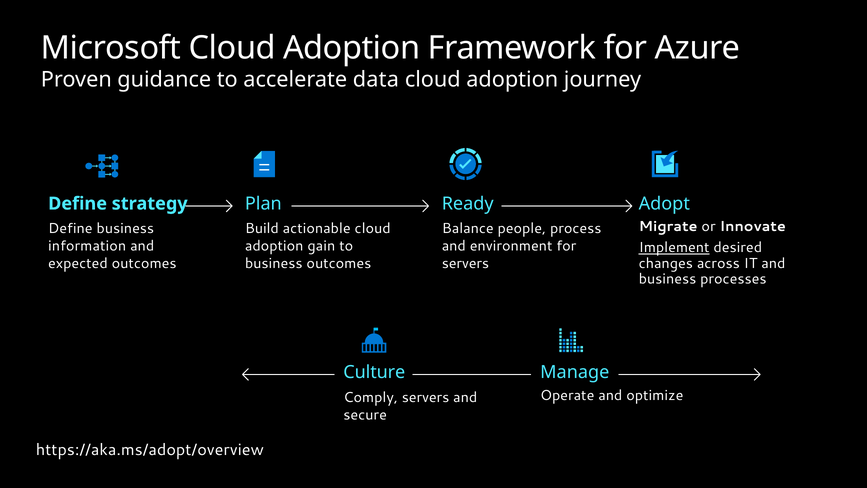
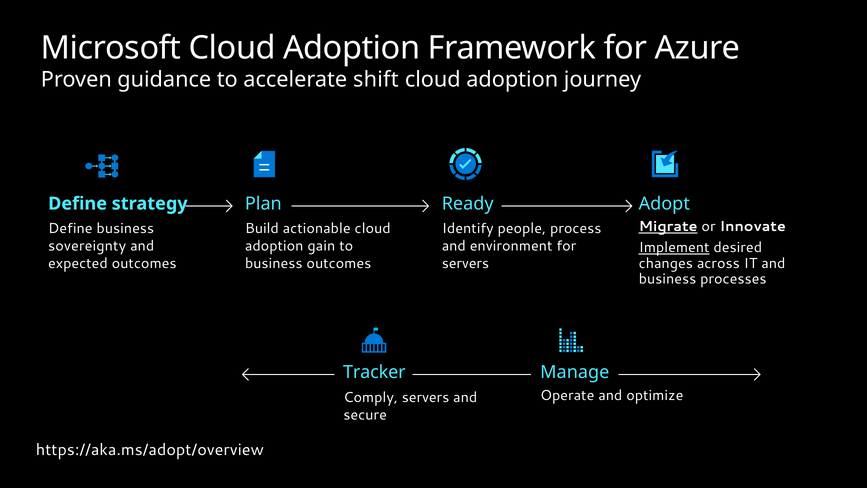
data: data -> shift (376, 80)
Migrate underline: none -> present (668, 226)
Balance: Balance -> Identify (468, 228)
information: information -> sovereignty (87, 246)
Culture: Culture -> Tracker (374, 372)
